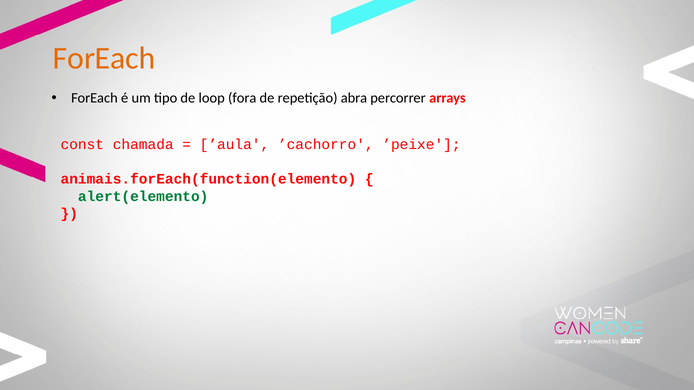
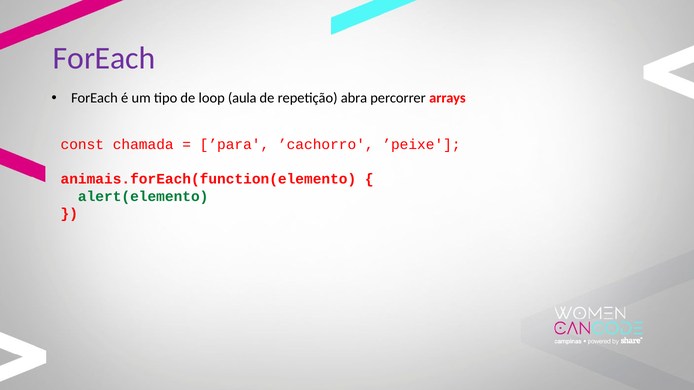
ForEach colour: orange -> purple (104, 58)
fora: fora -> aula (242, 98)
’aula: ’aula -> ’para (234, 144)
